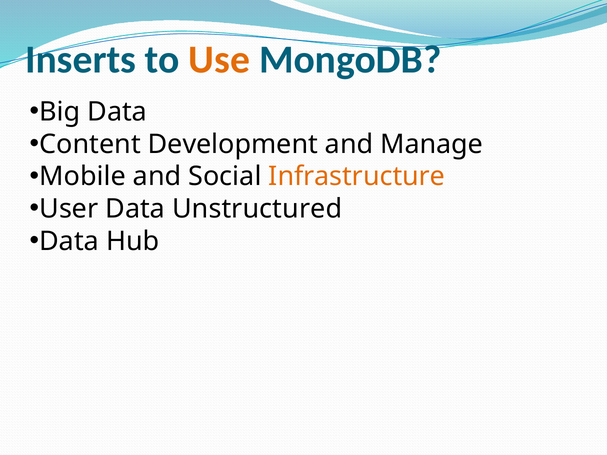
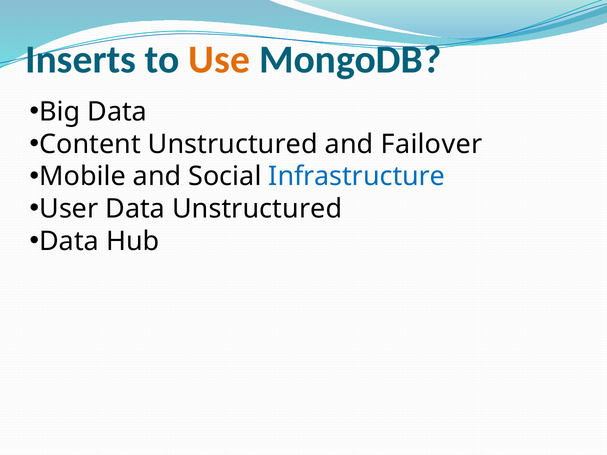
Content Development: Development -> Unstructured (233, 144)
Manage: Manage -> Failover (432, 144)
Infrastructure colour: orange -> blue (357, 177)
